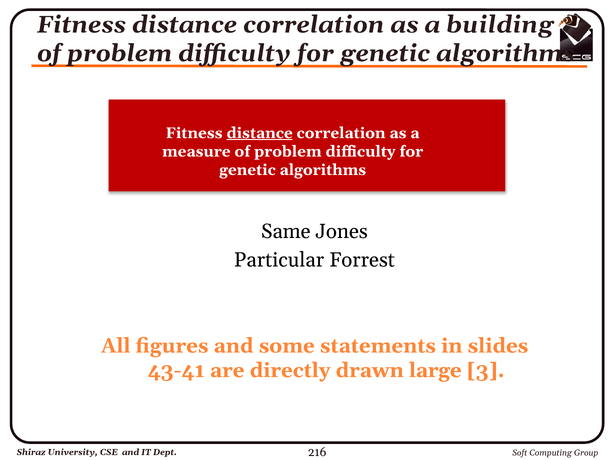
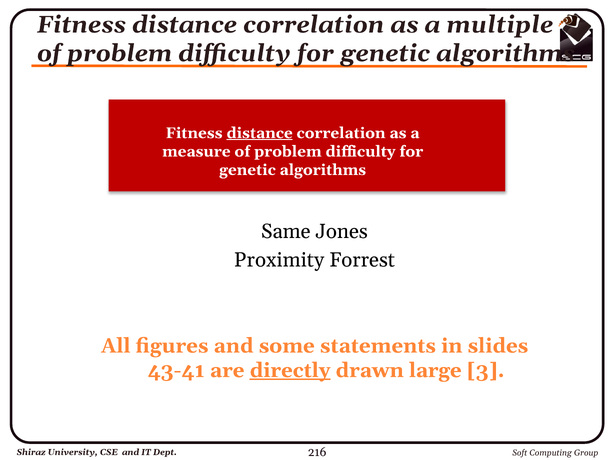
building: building -> multiple (500, 25)
Particular: Particular -> Proximity (279, 260)
directly underline: none -> present (290, 371)
